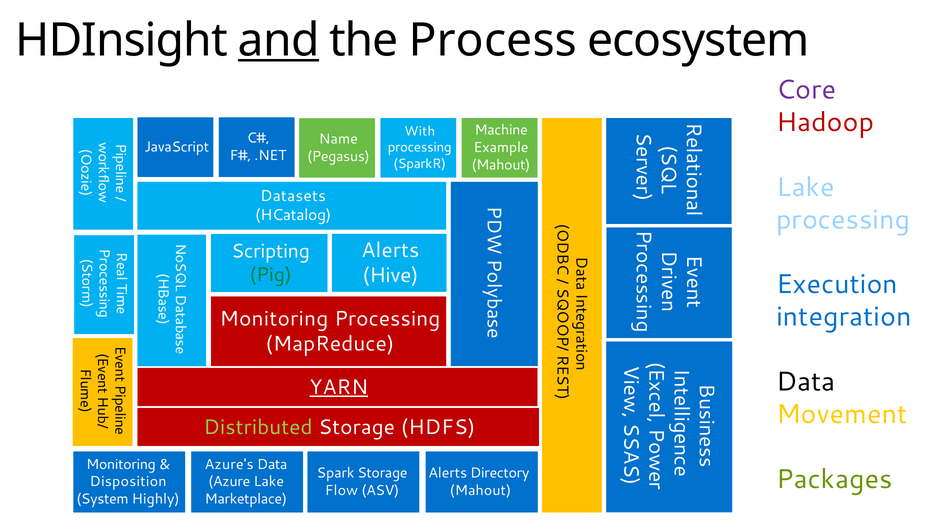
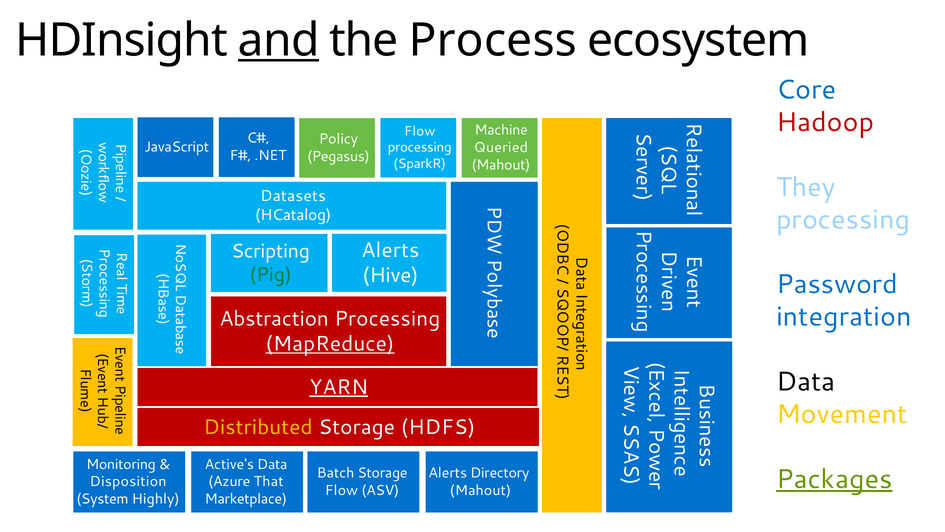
Core colour: purple -> blue (806, 90)
With: With -> Flow (420, 131)
Name: Name -> Policy (338, 139)
Example: Example -> Queried (501, 147)
Lake: Lake -> They (806, 187)
Execution: Execution -> Password (837, 284)
Monitoring: Monitoring -> Abstraction (274, 319)
MapReduce underline: none -> present (330, 344)
Distributed colour: light green -> yellow (258, 427)
Azure's: Azure's -> Active's (229, 464)
Spark: Spark -> Batch (336, 473)
Packages underline: none -> present (834, 479)
Azure Lake: Lake -> That (269, 481)
